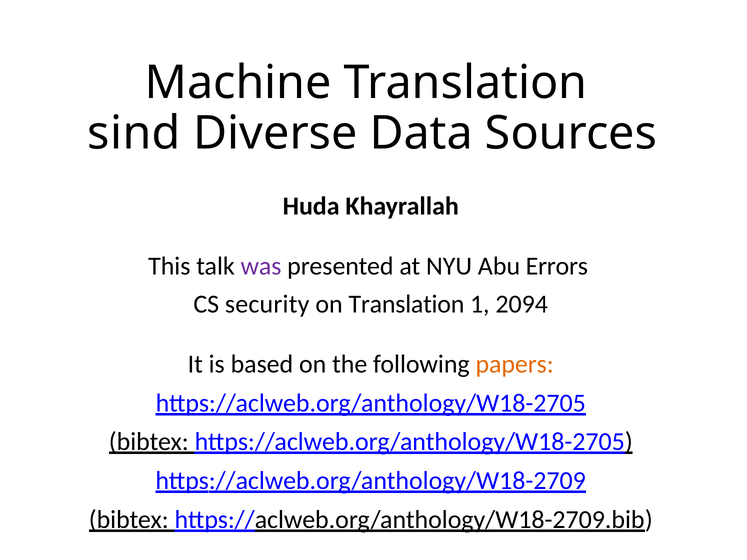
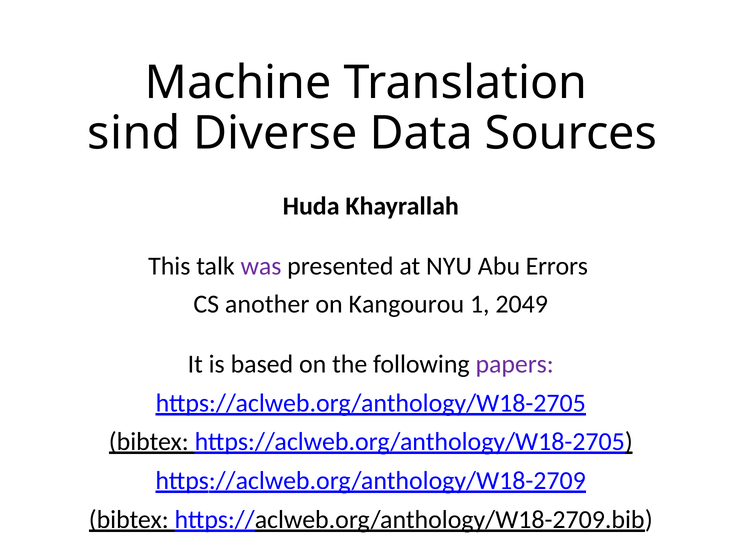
security: security -> another (267, 305)
on Translation: Translation -> Kangourou (406, 305)
2094: 2094 -> 2049 (522, 305)
papers colour: orange -> purple (515, 364)
